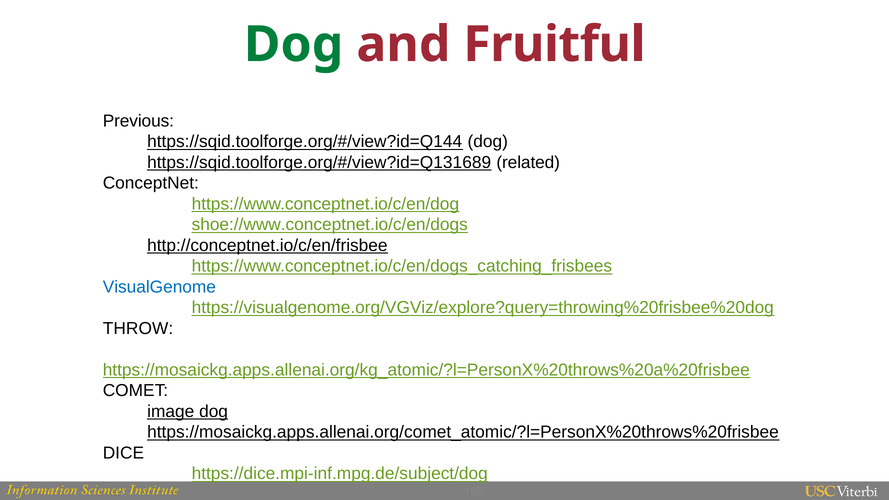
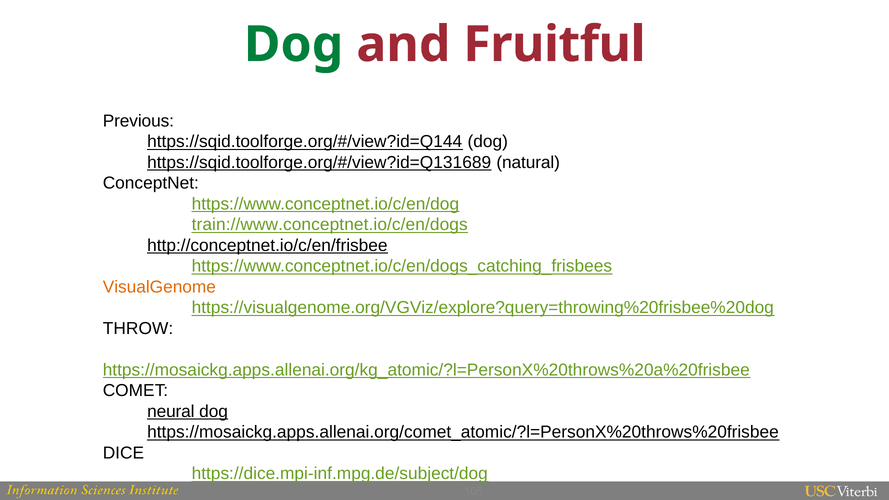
related: related -> natural (528, 162)
shoe://www.conceptnet.io/c/en/dogs: shoe://www.conceptnet.io/c/en/dogs -> train://www.conceptnet.io/c/en/dogs (330, 225)
VisualGenome colour: blue -> orange (159, 287)
image: image -> neural (171, 412)
